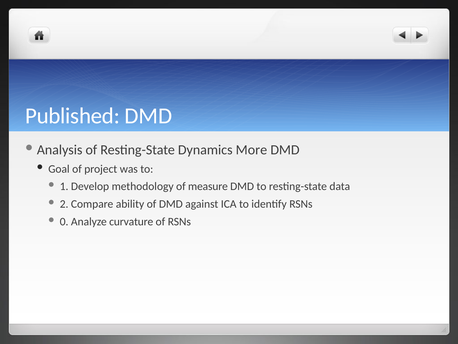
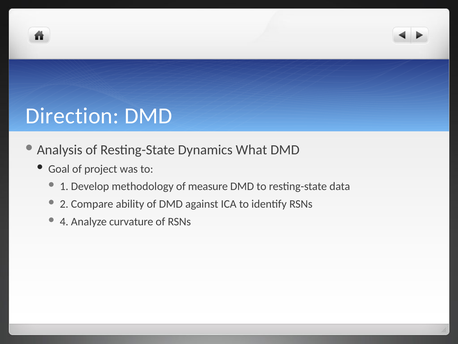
Published: Published -> Direction (72, 116)
More: More -> What (251, 150)
0: 0 -> 4 (64, 221)
